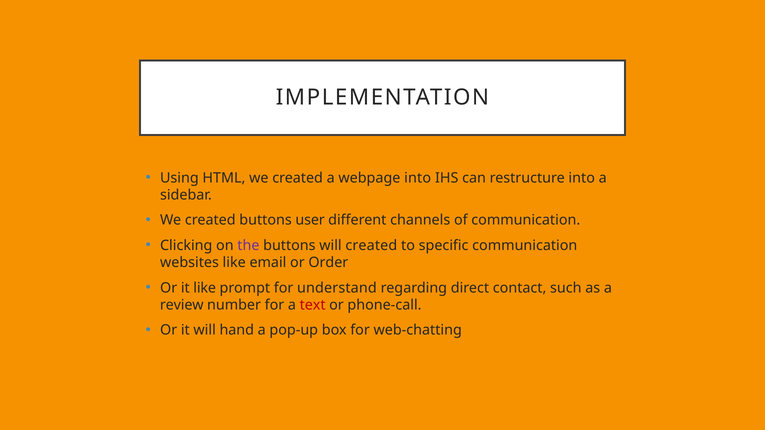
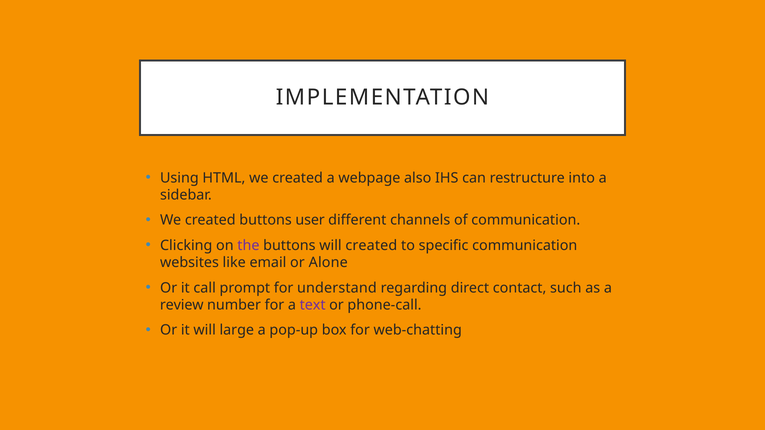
webpage into: into -> also (418, 178)
Order: Order -> Alone (328, 263)
it like: like -> call (205, 288)
text colour: red -> purple (313, 305)
hand: hand -> large (237, 330)
